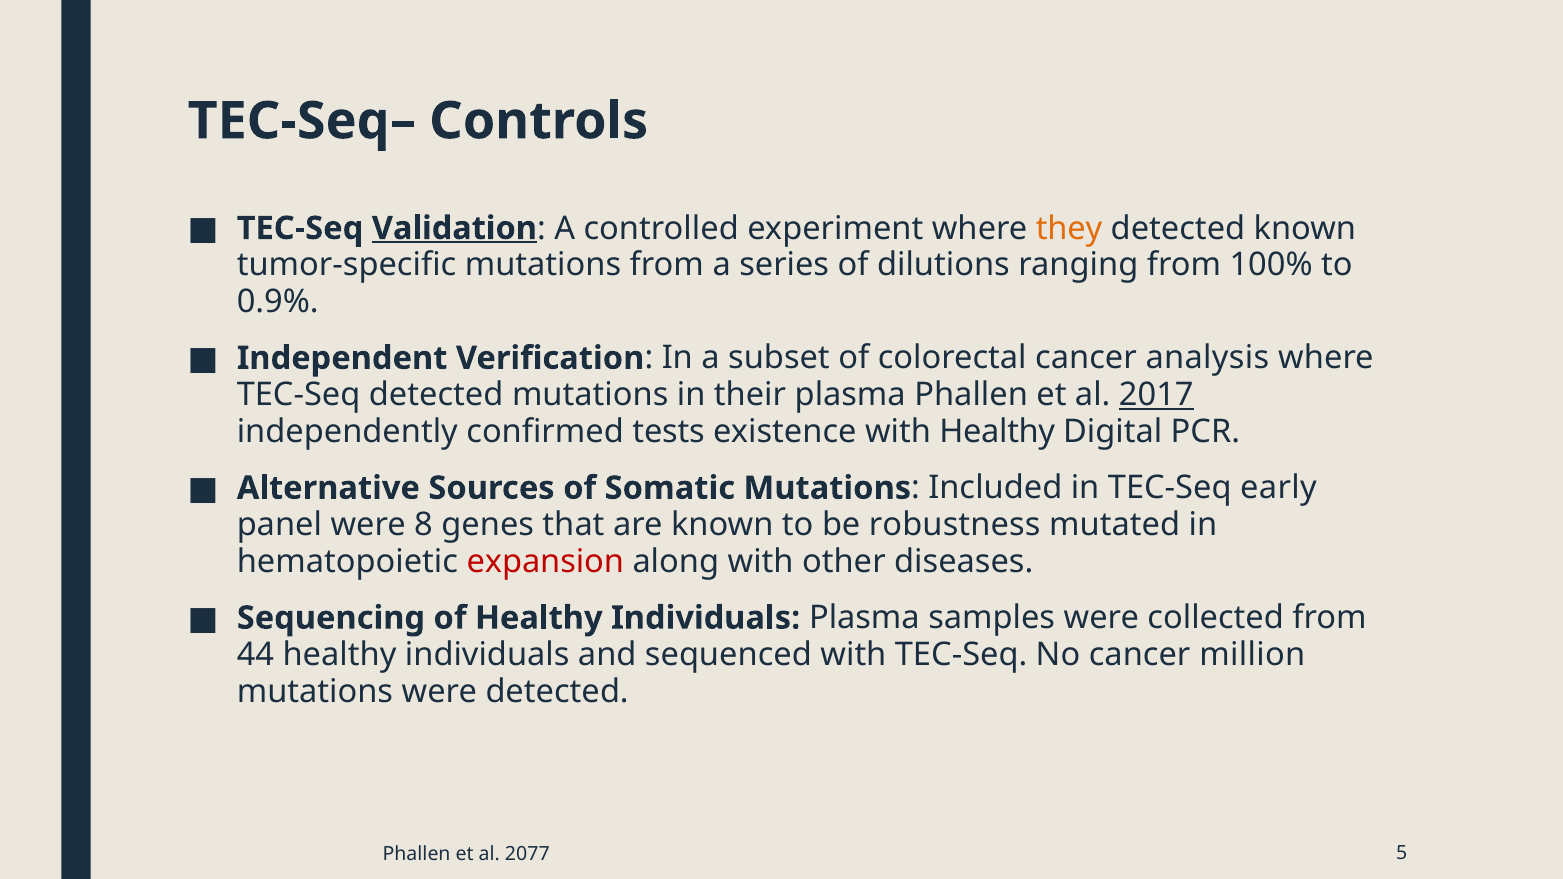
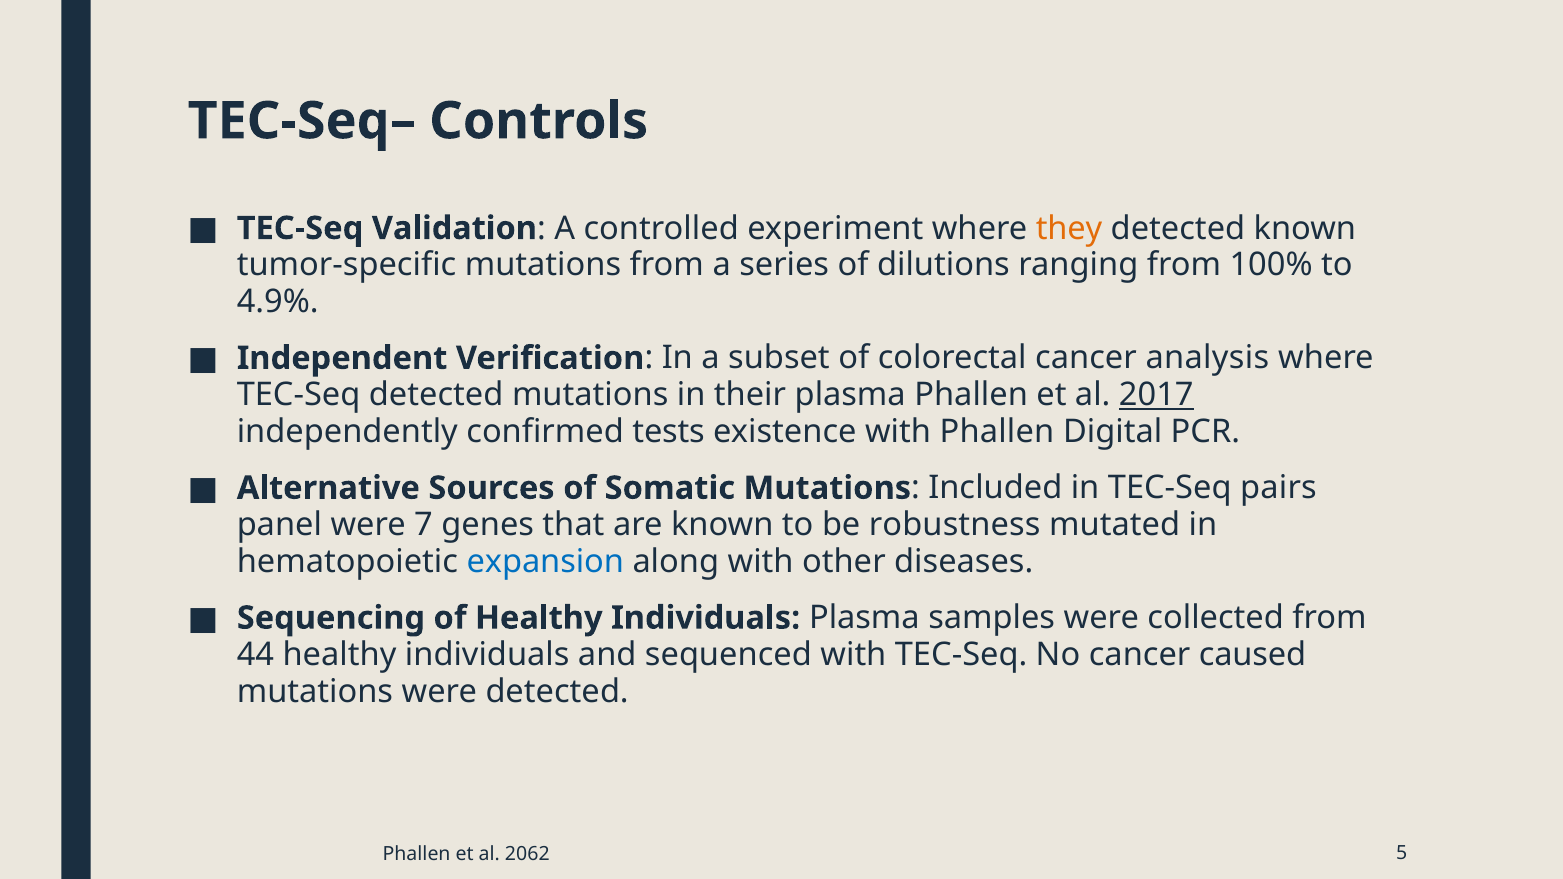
Validation underline: present -> none (454, 228)
0.9%: 0.9% -> 4.9% (278, 302)
with Healthy: Healthy -> Phallen (997, 432)
early: early -> pairs (1278, 488)
8: 8 -> 7 (424, 525)
expansion colour: red -> blue (545, 562)
million: million -> caused (1253, 655)
2077: 2077 -> 2062 (527, 855)
